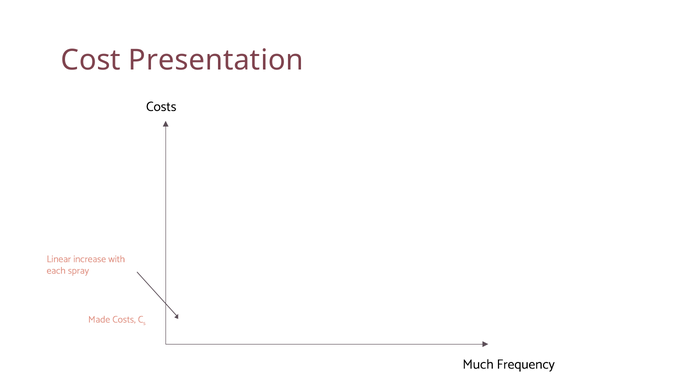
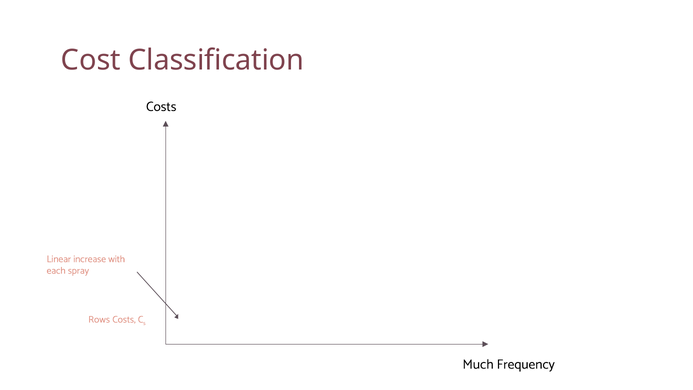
Presentation: Presentation -> Classification (216, 60)
Made: Made -> Rows (99, 319)
